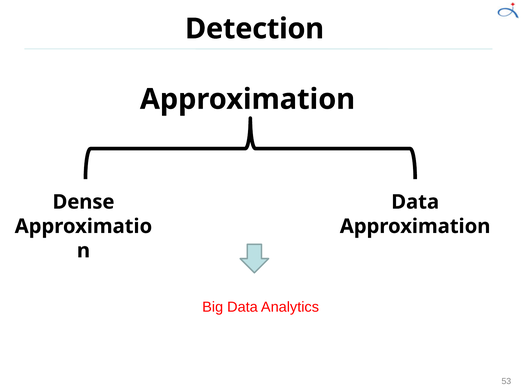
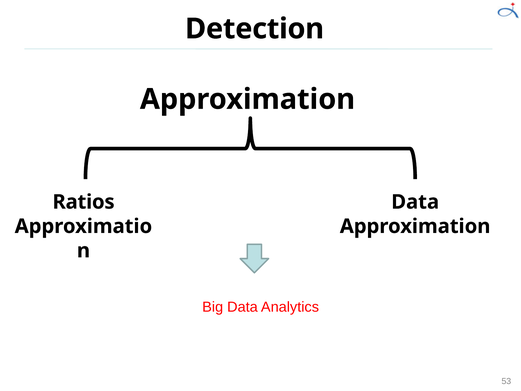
Dense: Dense -> Ratios (84, 202)
